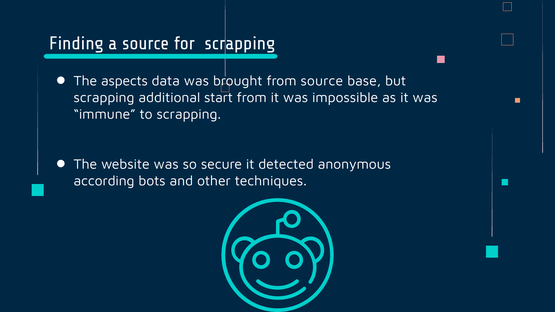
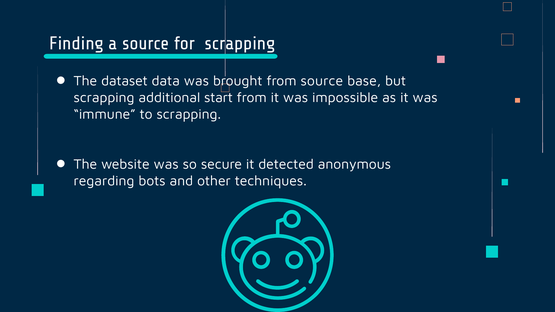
aspects: aspects -> dataset (124, 81)
according: according -> regarding (104, 181)
